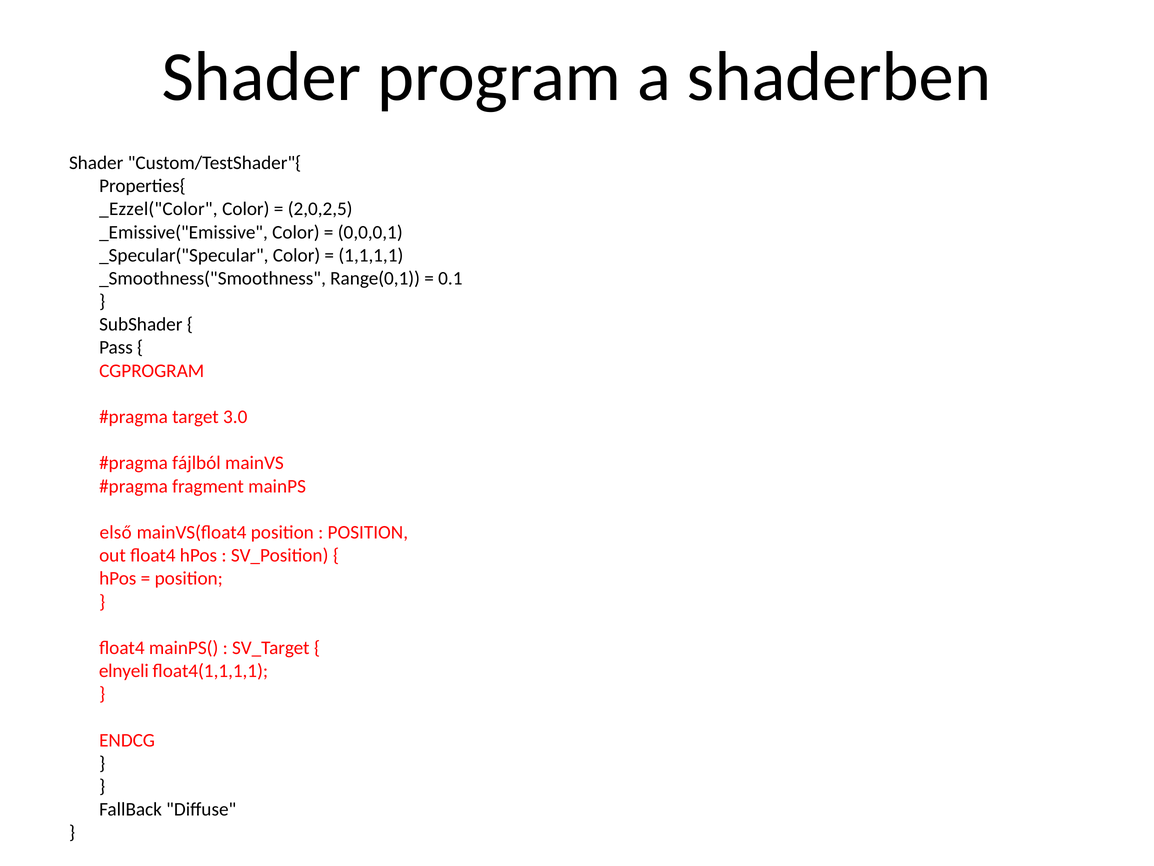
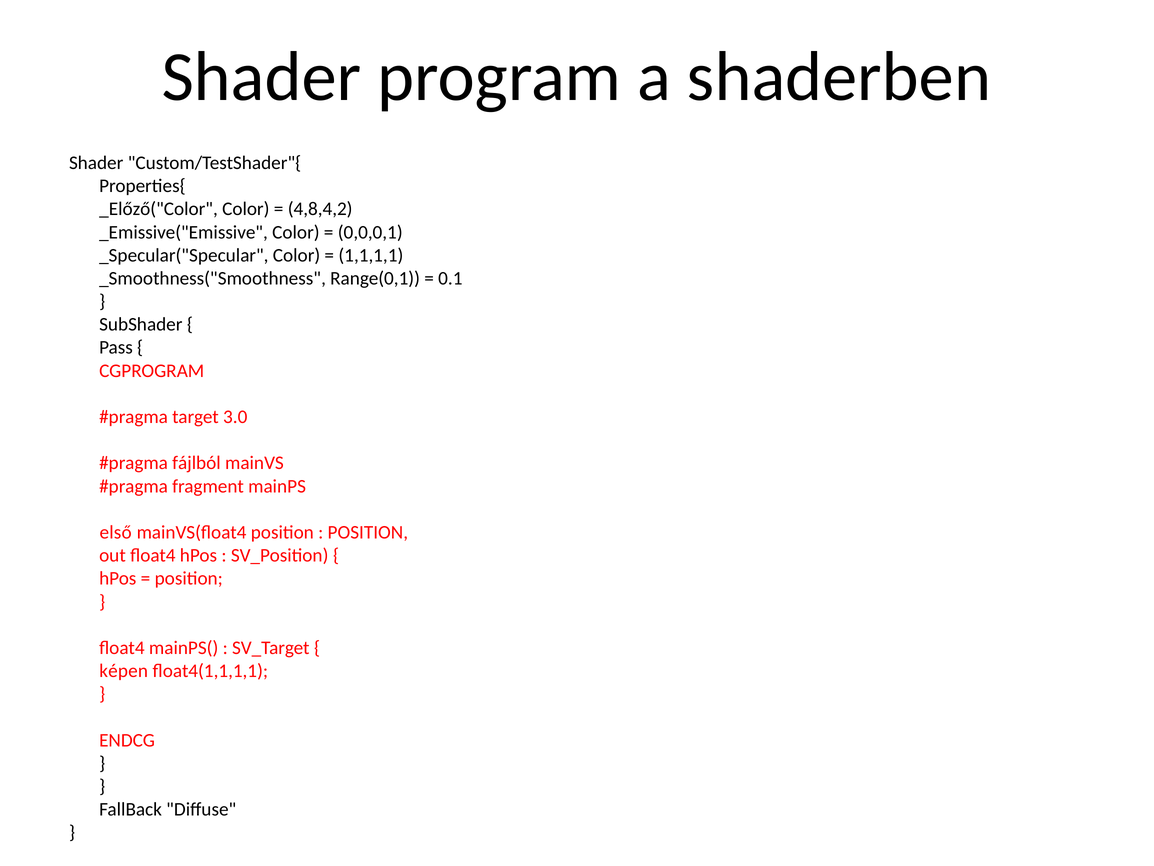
_Ezzel("Color: _Ezzel("Color -> _Előző("Color (159, 209)
2,0,2,5: 2,0,2,5 -> 4,8,4,2 (320, 209)
elnyeli: elnyeli -> képen (124, 671)
